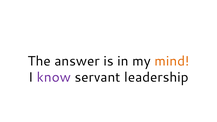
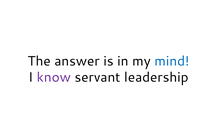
mind colour: orange -> blue (172, 61)
